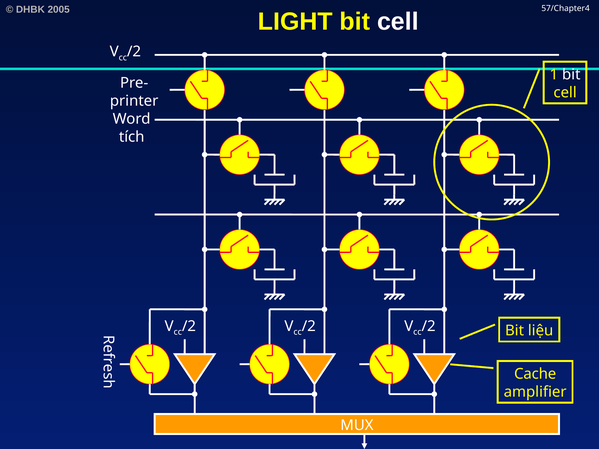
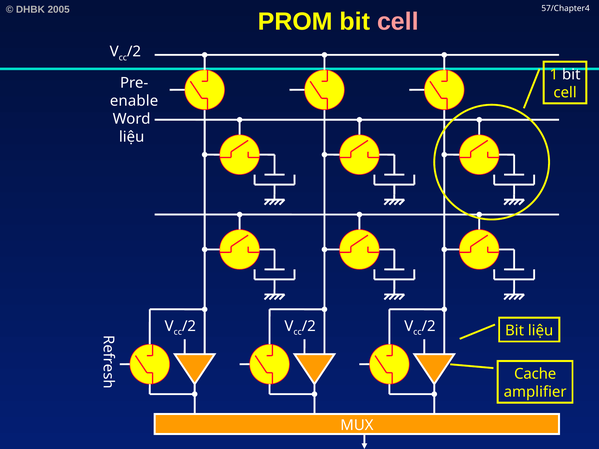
LIGHT: LIGHT -> PROM (295, 22)
cell colour: white -> pink (398, 22)
printer: printer -> enable (134, 101)
tích: tích -> liệu (132, 137)
